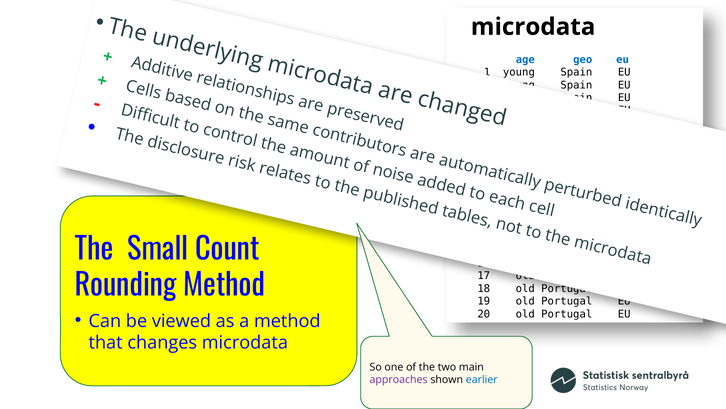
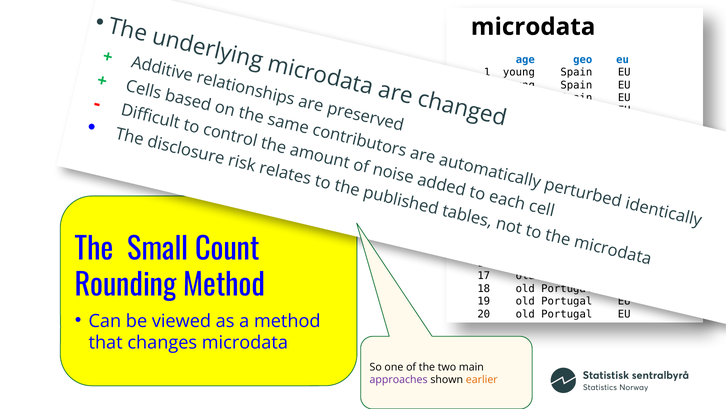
earlier colour: blue -> orange (482, 379)
